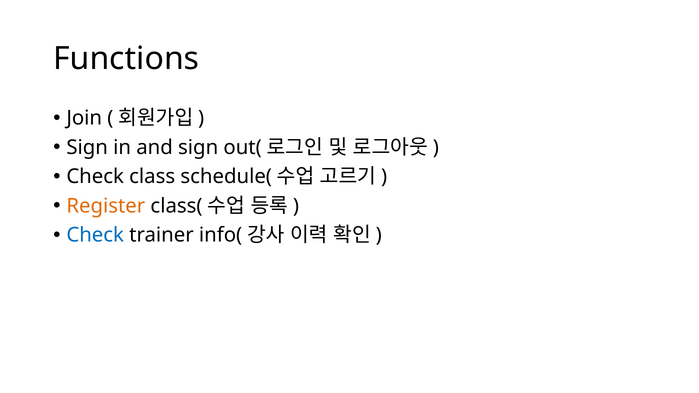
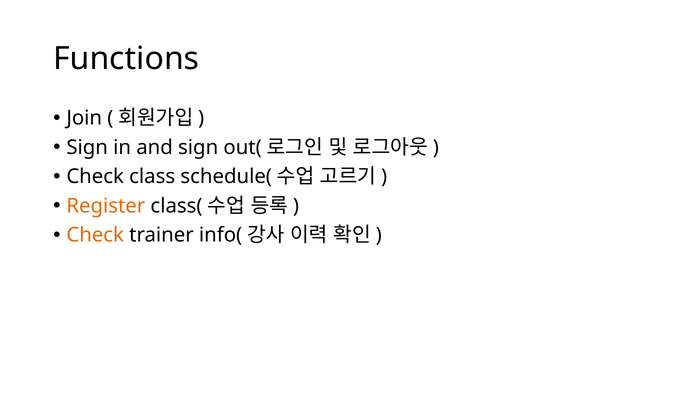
Check colour: blue -> orange (95, 235)
